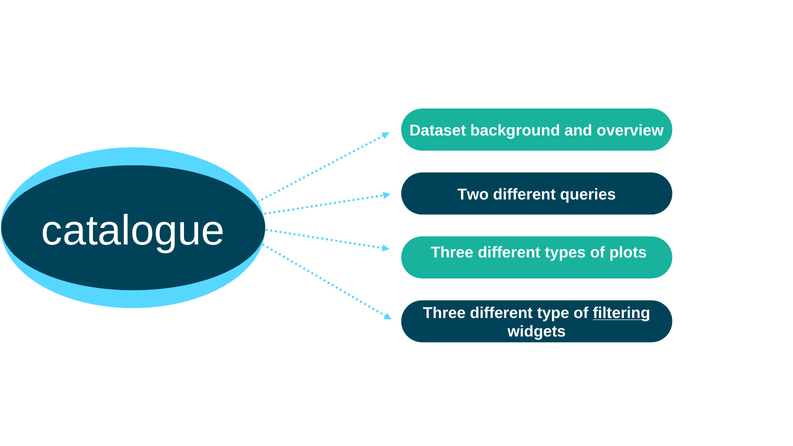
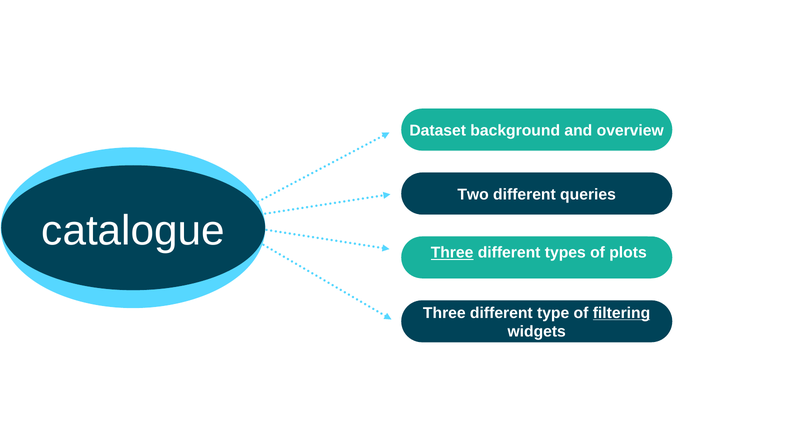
Three underline: none -> present (452, 253)
